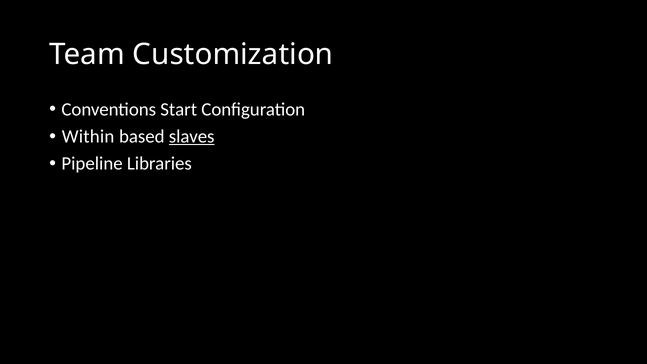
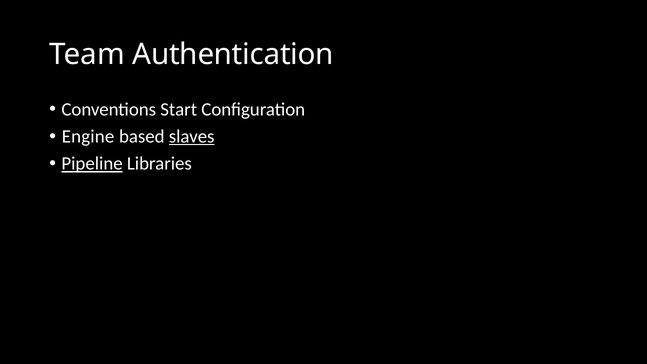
Customization: Customization -> Authentication (233, 54)
Within: Within -> Engine (88, 137)
Pipeline underline: none -> present (92, 164)
